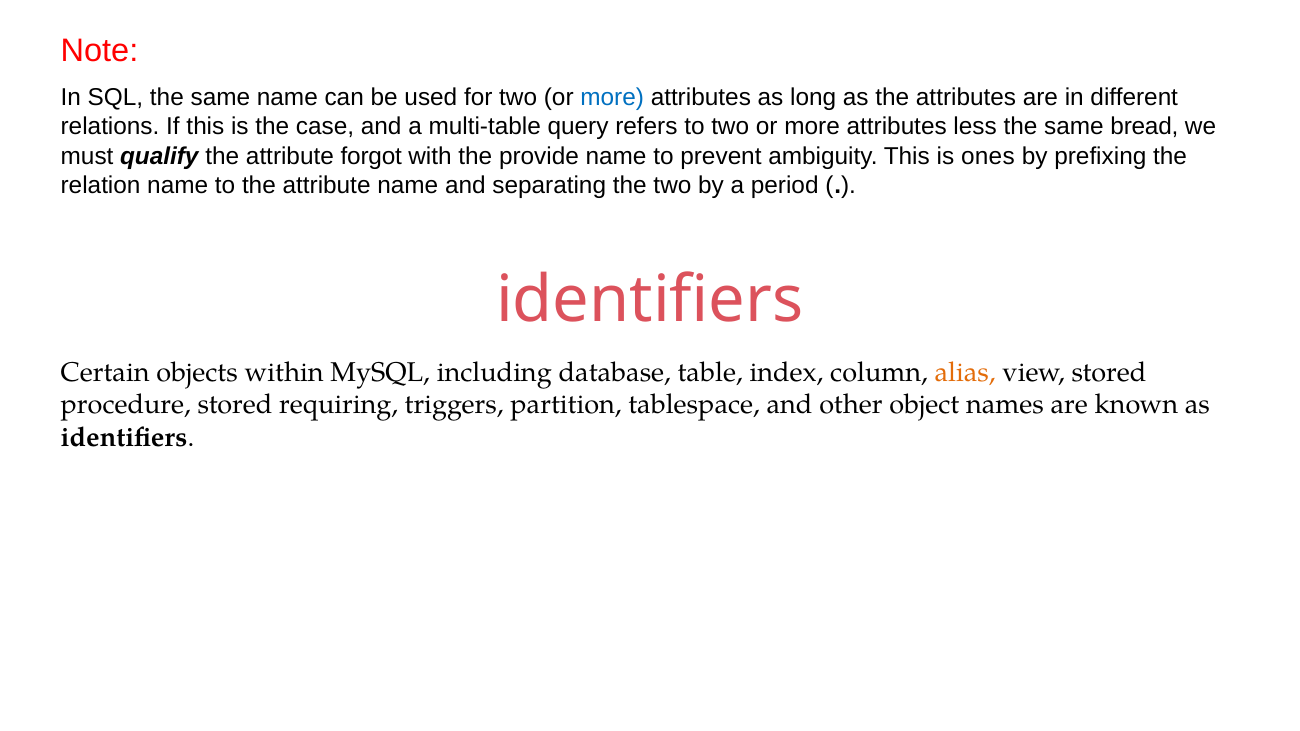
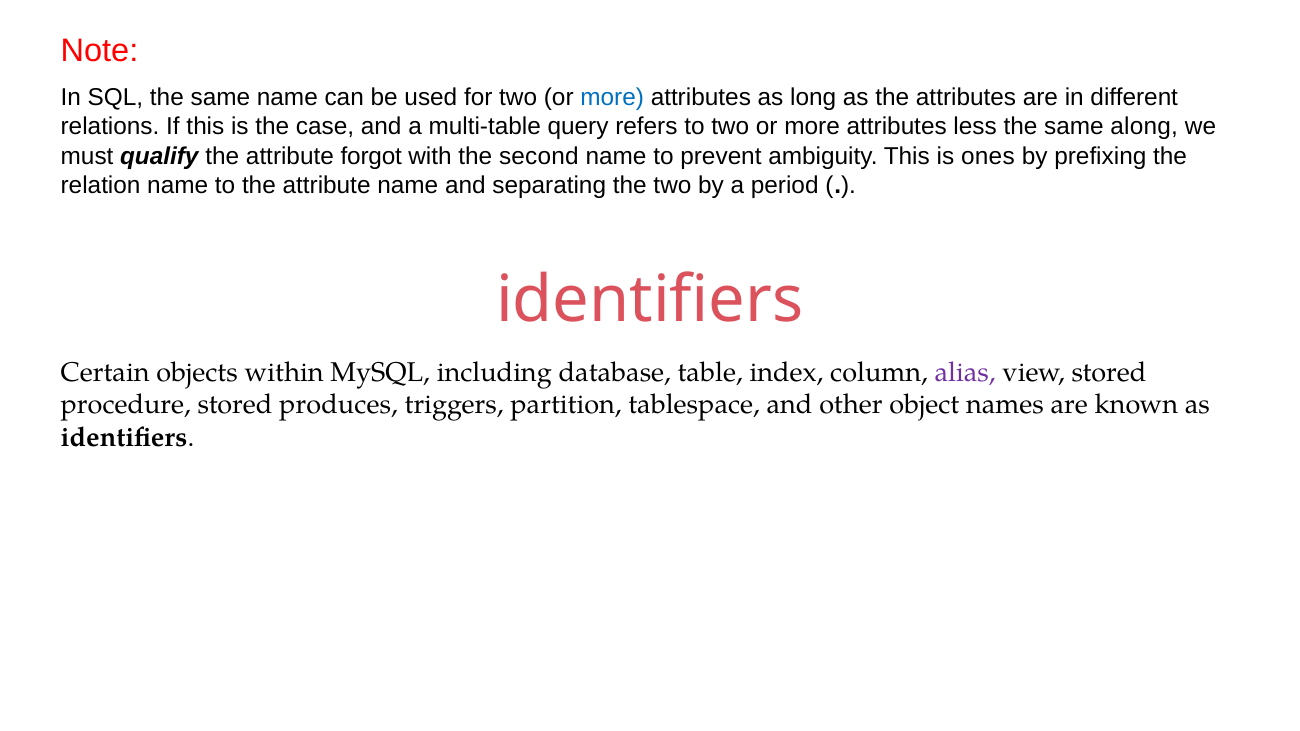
bread: bread -> along (1144, 127)
provide: provide -> second (539, 156)
alias colour: orange -> purple (965, 372)
requiring: requiring -> produces (339, 405)
